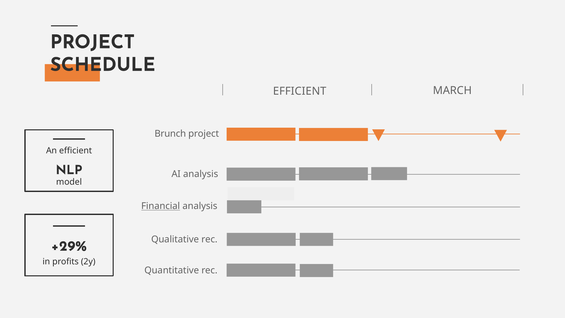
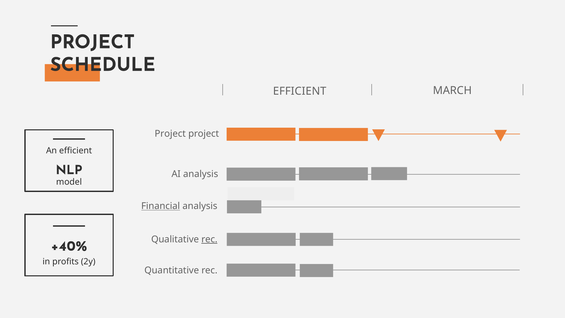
Brunch: Brunch -> Project (170, 134)
rec underline: none -> present (209, 239)
+29%: +29% -> +40% (69, 246)
